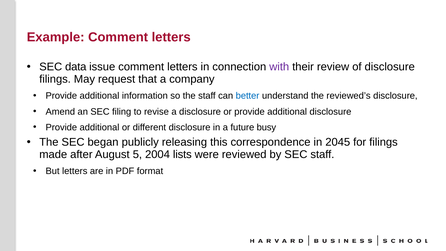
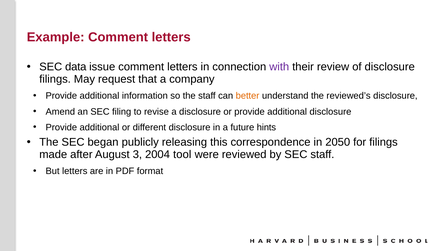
better colour: blue -> orange (248, 96)
busy: busy -> hints (266, 127)
2045: 2045 -> 2050 (338, 142)
5: 5 -> 3 (137, 154)
lists: lists -> tool (182, 154)
